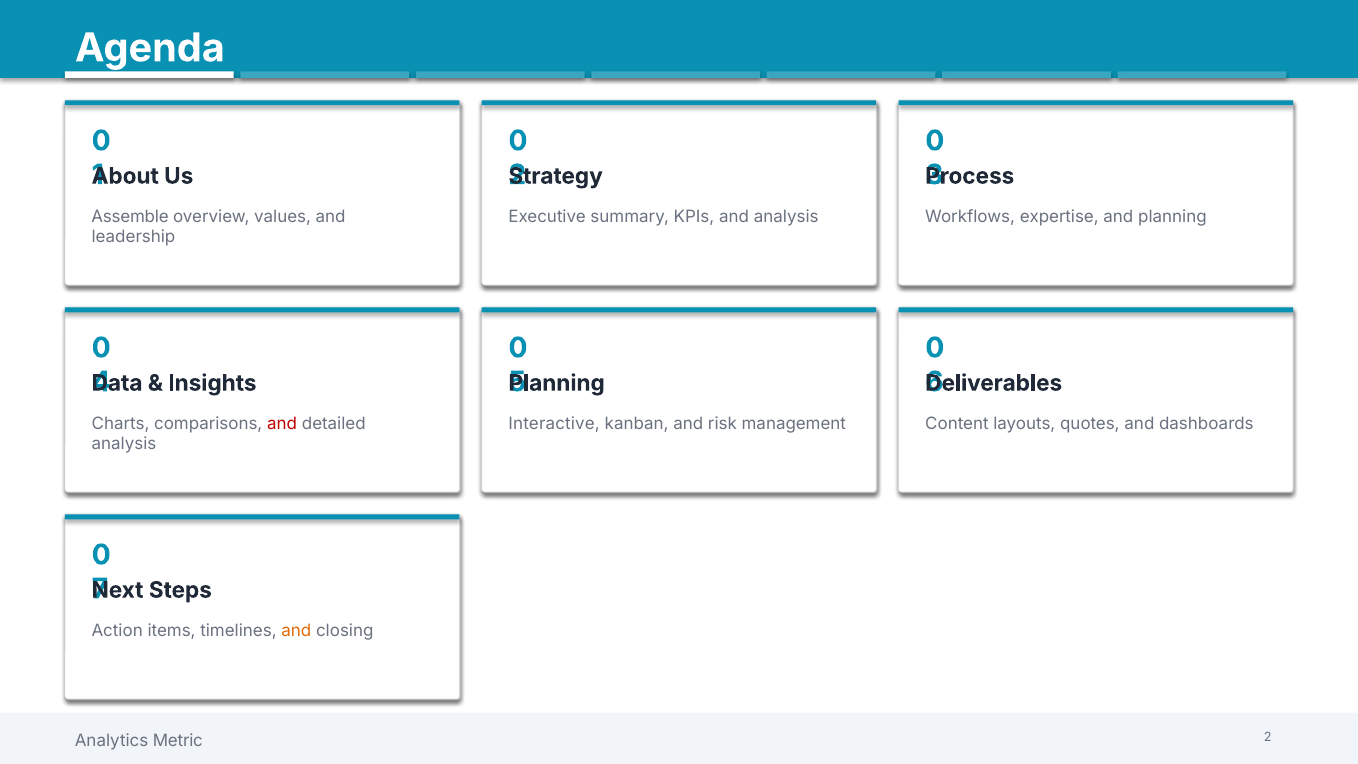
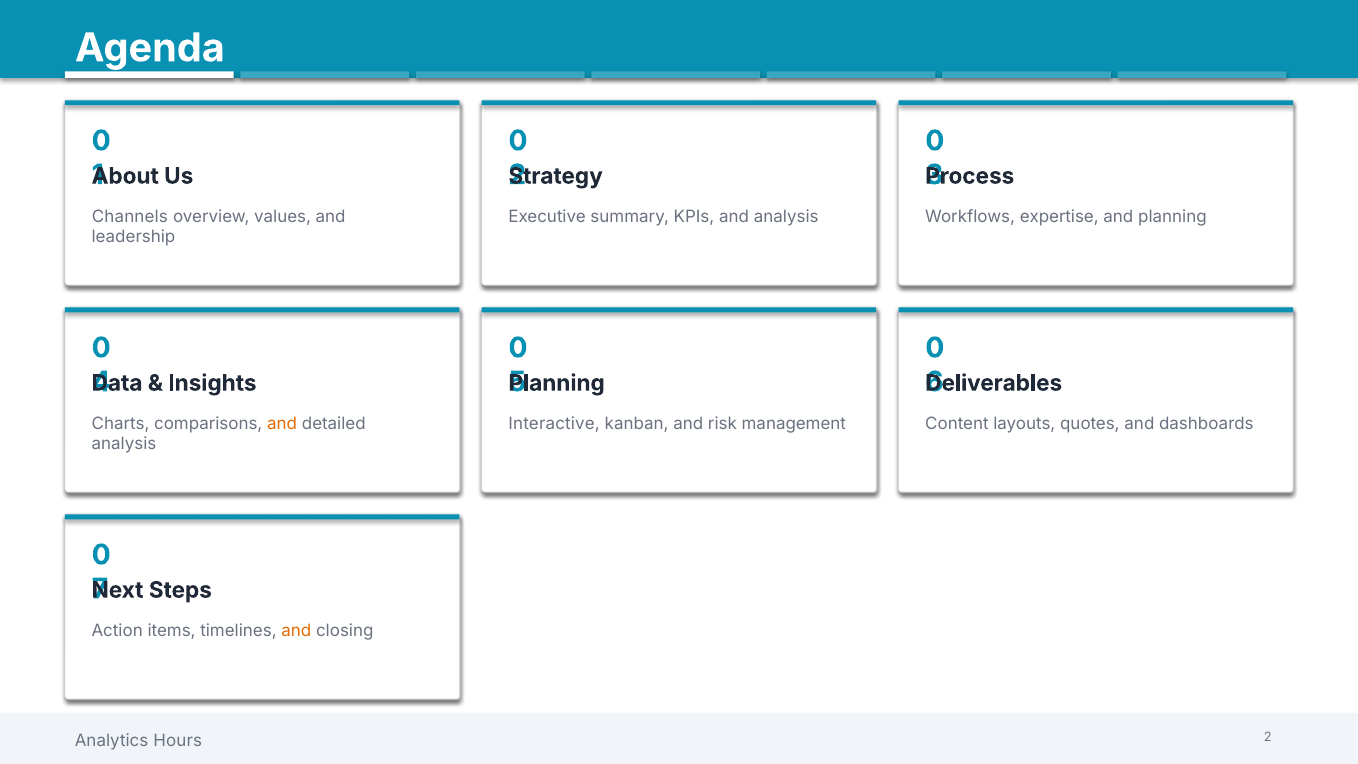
Assemble: Assemble -> Channels (130, 217)
and colour: red -> orange (282, 424)
Metric: Metric -> Hours (178, 740)
